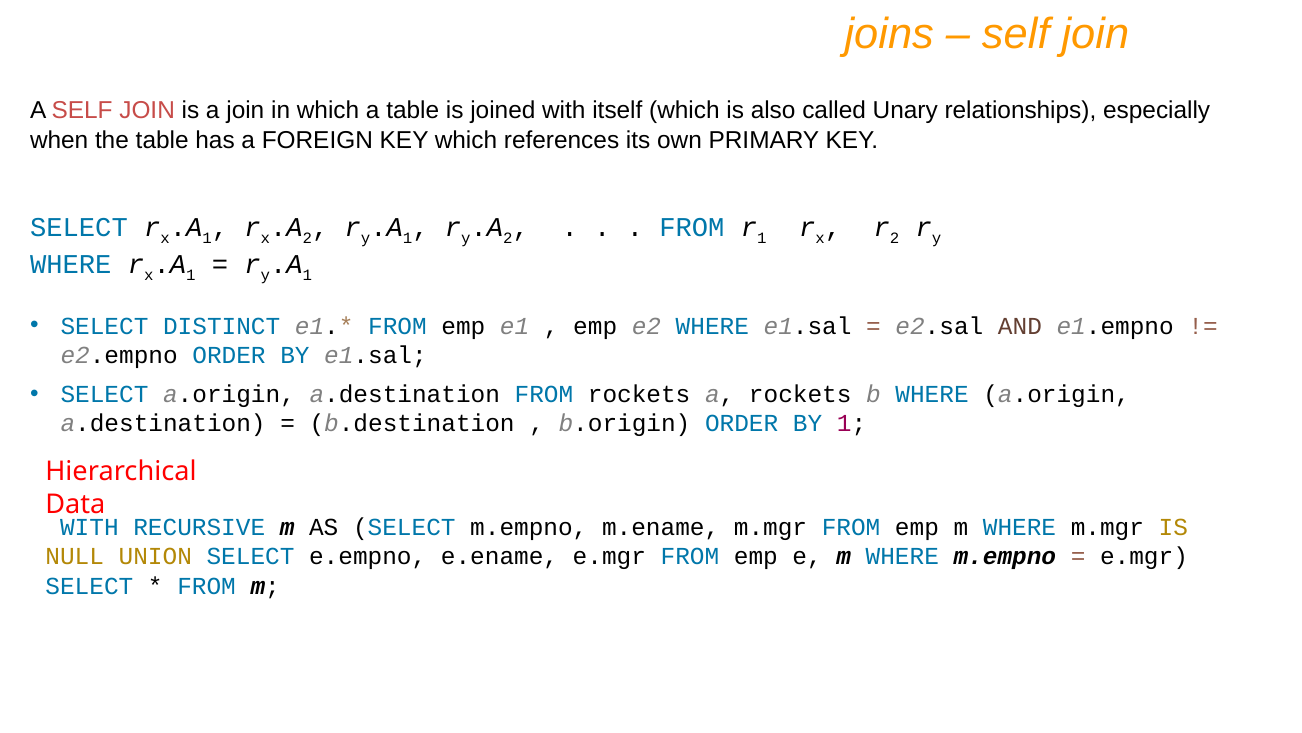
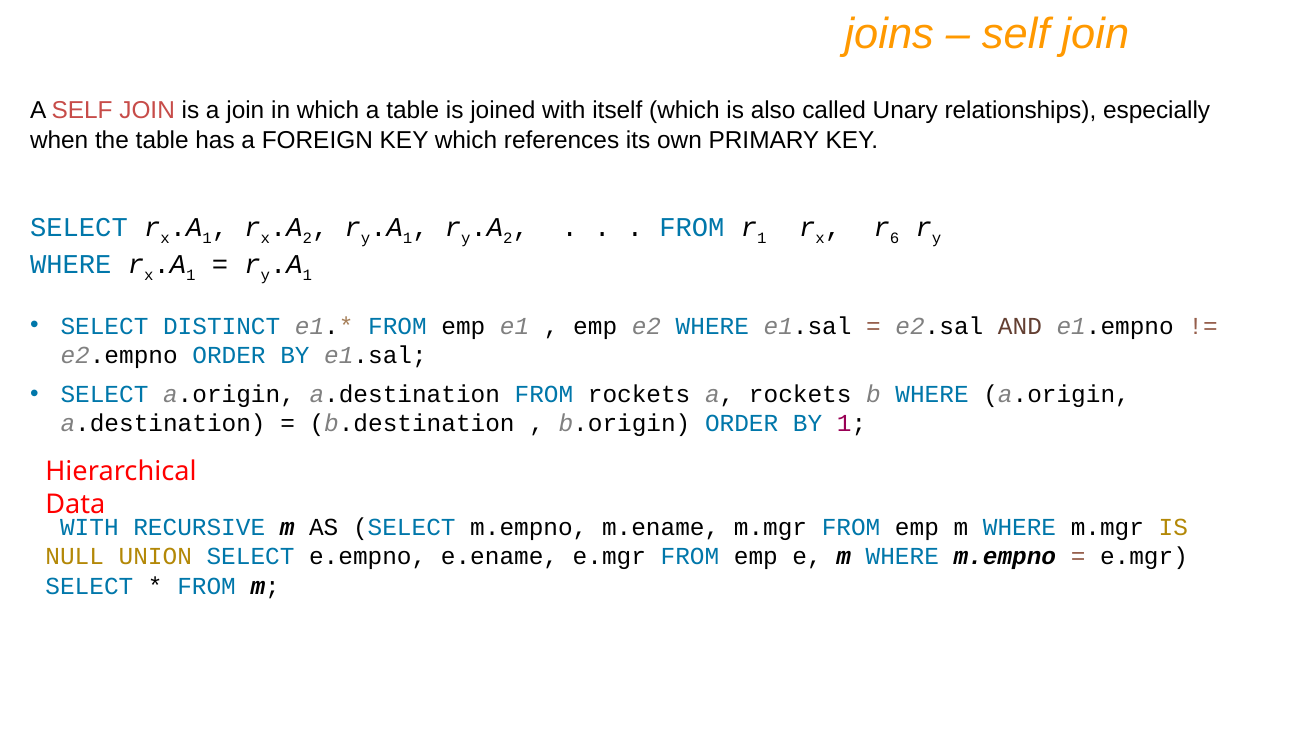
2: 2 -> 6 (895, 238)
